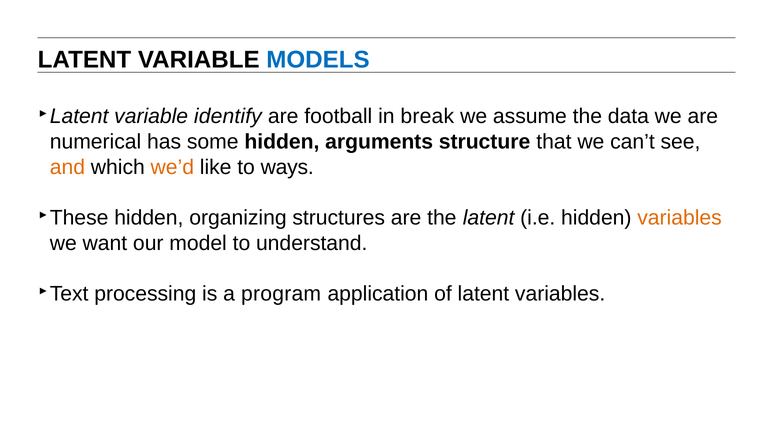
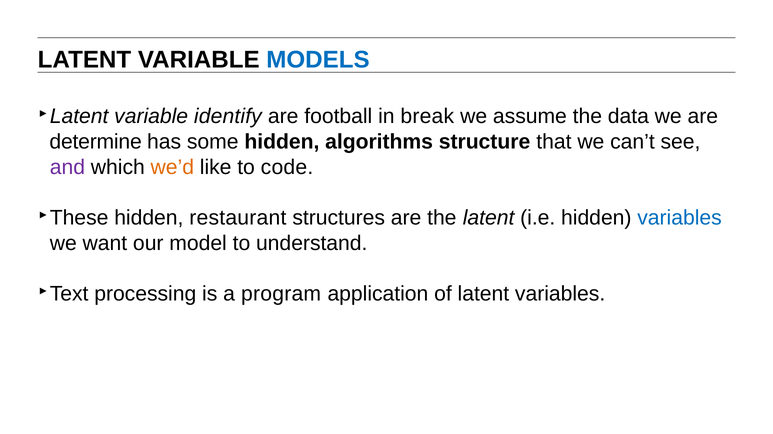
numerical: numerical -> determine (96, 142)
arguments: arguments -> algorithms (379, 142)
and colour: orange -> purple (67, 167)
ways: ways -> code (287, 167)
organizing: organizing -> restaurant (238, 218)
variables colour: orange -> blue (680, 218)
